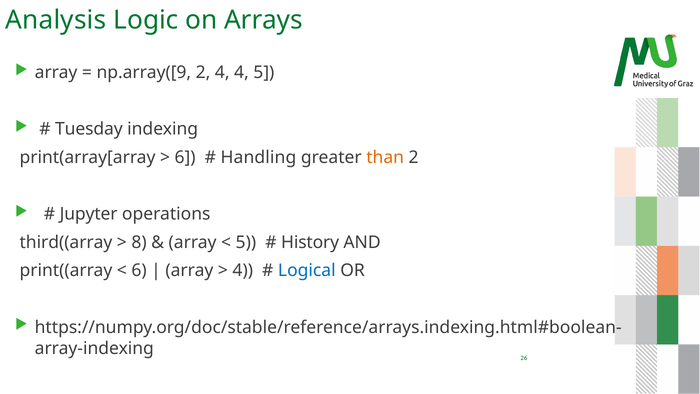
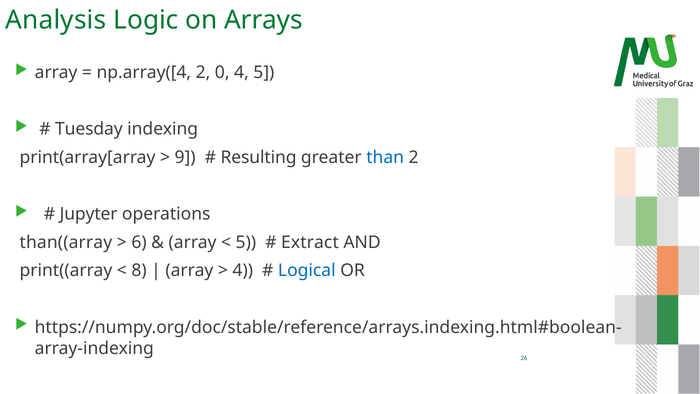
np.array([9: np.array([9 -> np.array([4 (144, 72)
2 4: 4 -> 0 (222, 72)
6: 6 -> 9 (185, 157)
Handling: Handling -> Resulting (259, 157)
than colour: orange -> blue (385, 157)
third((array: third((array -> than((array (66, 242)
8: 8 -> 6 (139, 242)
History: History -> Extract (310, 242)
6: 6 -> 8 (139, 271)
